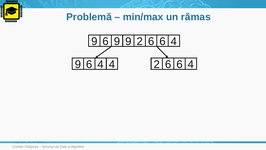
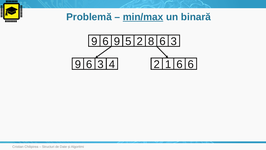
min/max underline: none -> present (143, 17)
rămas: rămas -> binară (196, 17)
9 9: 9 -> 5 (128, 41)
6: 6 -> 8 (151, 41)
4: 4 -> 3 (174, 41)
9 6 4: 4 -> 3 (101, 64)
6: 6 -> 1 (168, 64)
4: 4 -> 6 (191, 64)
